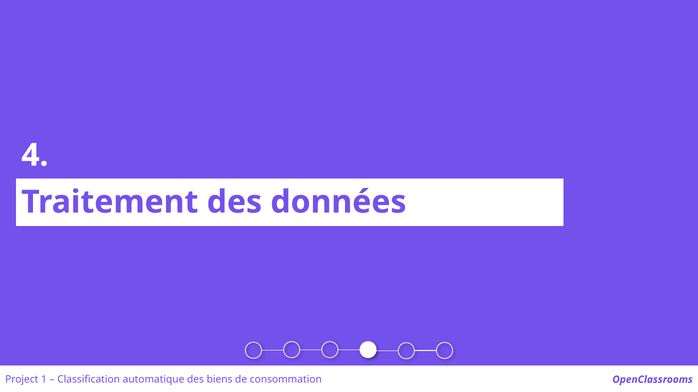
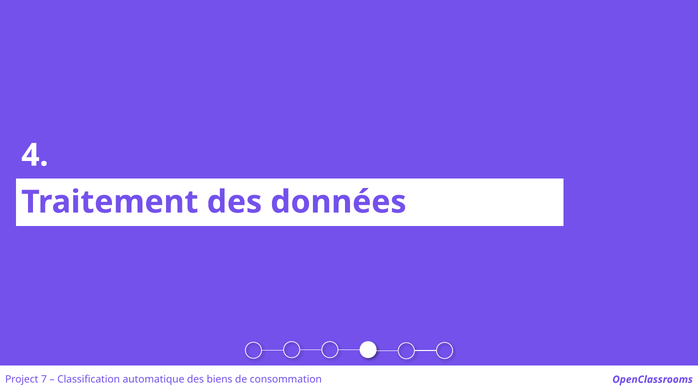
1: 1 -> 7 (44, 380)
